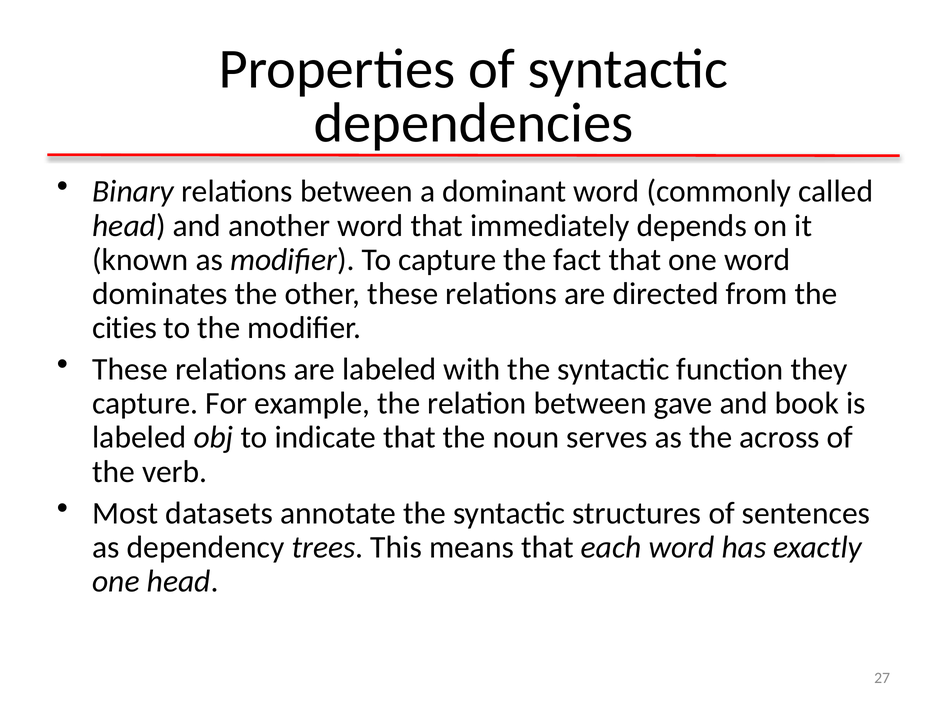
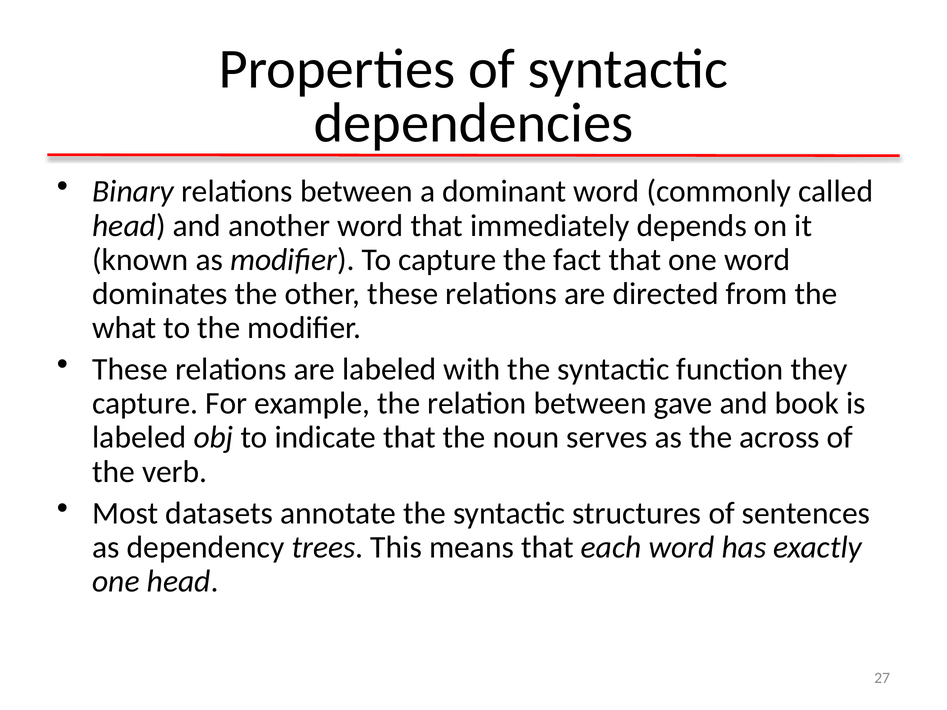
cities: cities -> what (124, 328)
